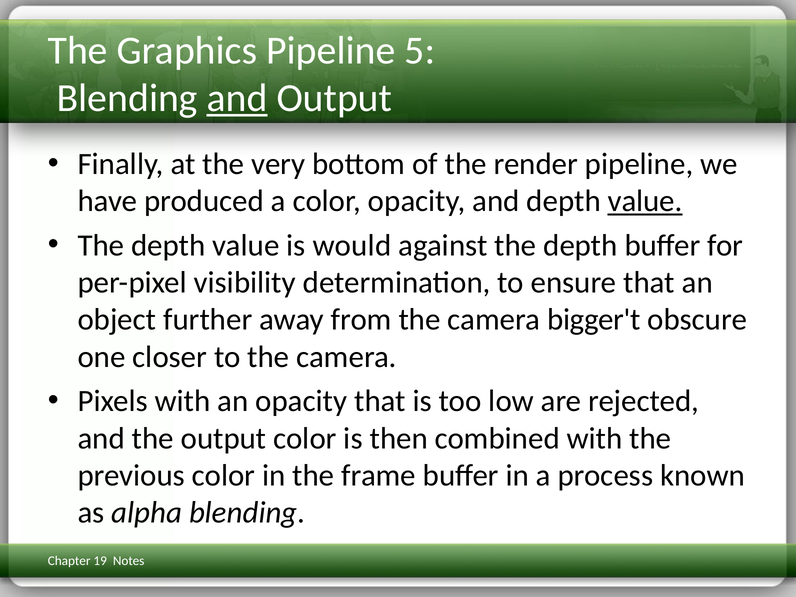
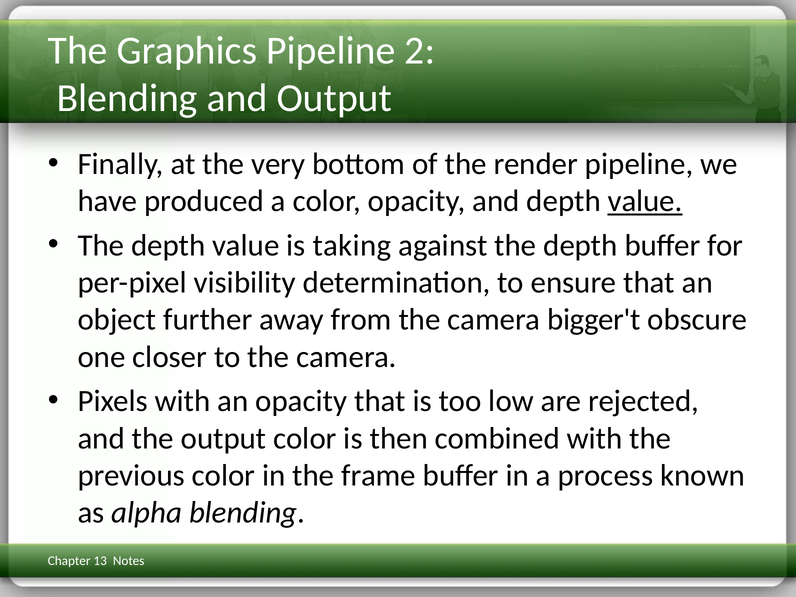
5: 5 -> 2 (420, 51)
and underline: present -> none (237, 98)
would: would -> taking (352, 245)
19: 19 -> 13 (100, 561)
